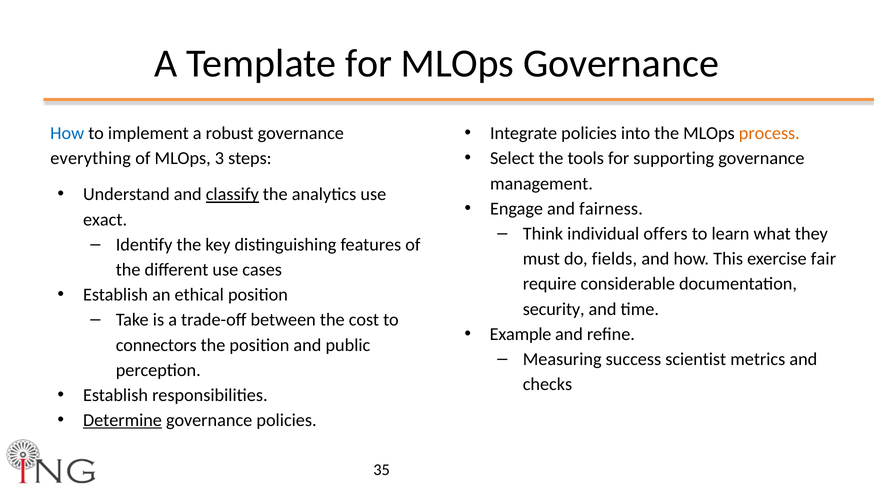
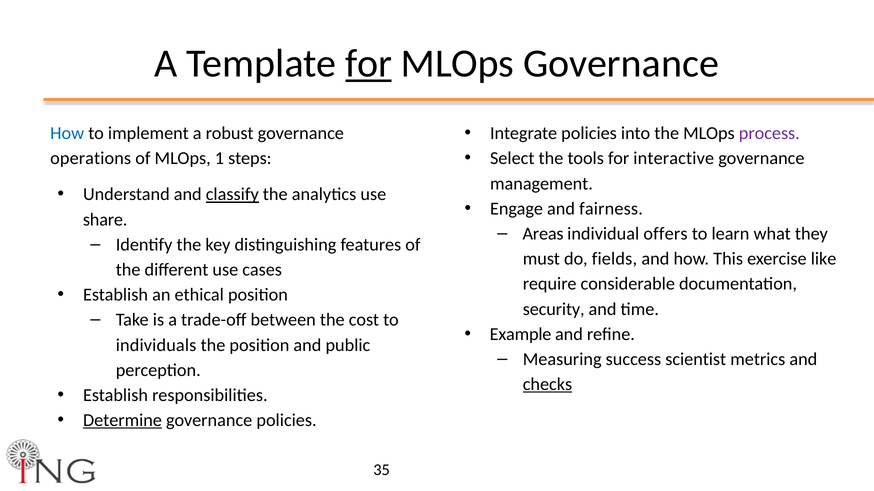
for underline: none -> present (369, 63)
process colour: orange -> purple (769, 133)
supporting: supporting -> interactive (674, 159)
everything: everything -> operations (91, 159)
3: 3 -> 1 (219, 159)
exact: exact -> share (105, 220)
Think: Think -> Areas (543, 234)
fair: fair -> like (824, 259)
connectors: connectors -> individuals (156, 345)
checks underline: none -> present (547, 385)
